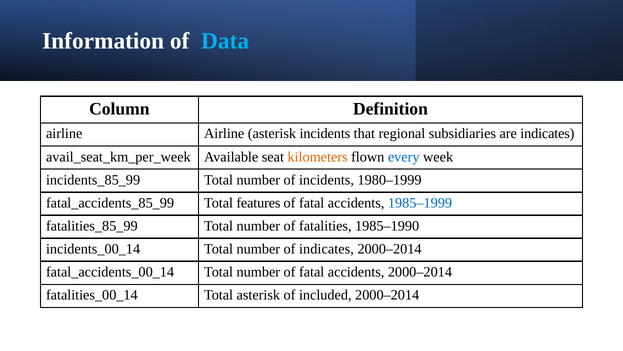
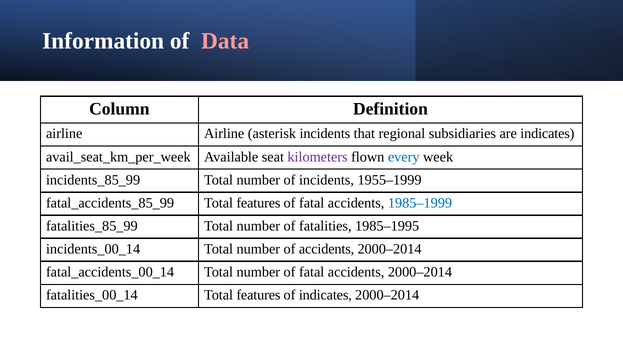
Data colour: light blue -> pink (225, 41)
kilometers colour: orange -> purple (318, 157)
1980–1999: 1980–1999 -> 1955–1999 (390, 180)
1985–1990: 1985–1990 -> 1985–1995 (387, 226)
of indicates: indicates -> accidents (327, 249)
asterisk: asterisk -> features (258, 295)
of included: included -> indicates (325, 295)
